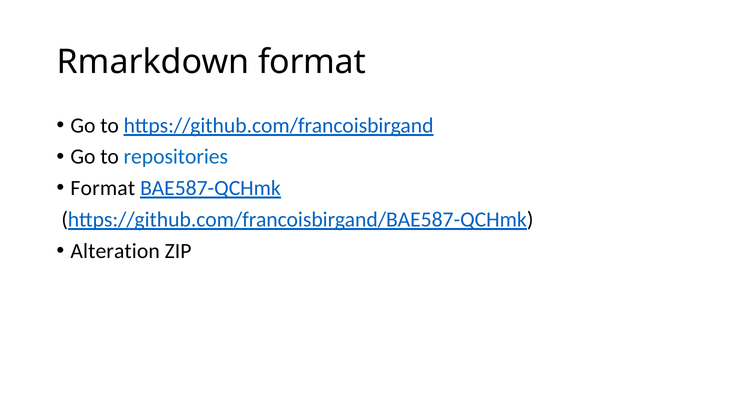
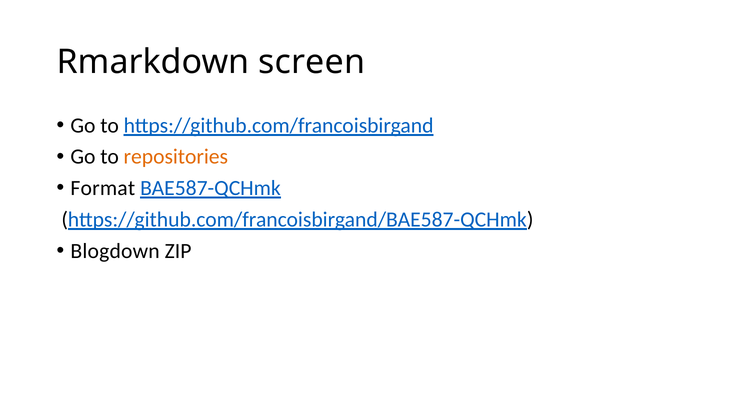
Rmarkdown format: format -> screen (312, 62)
repositories colour: blue -> orange (176, 157)
Alteration: Alteration -> Blogdown (115, 251)
